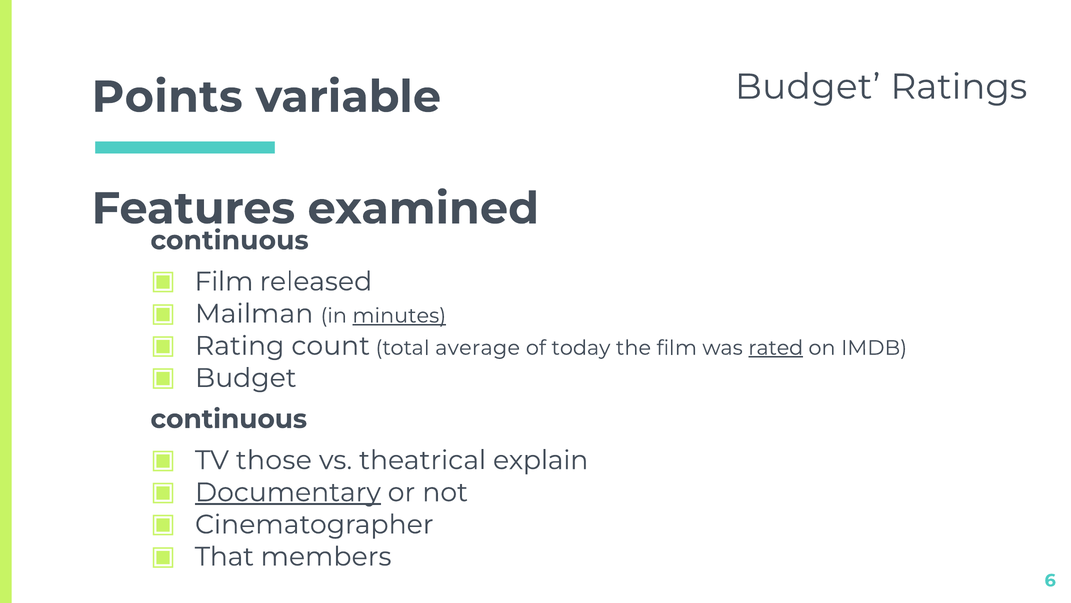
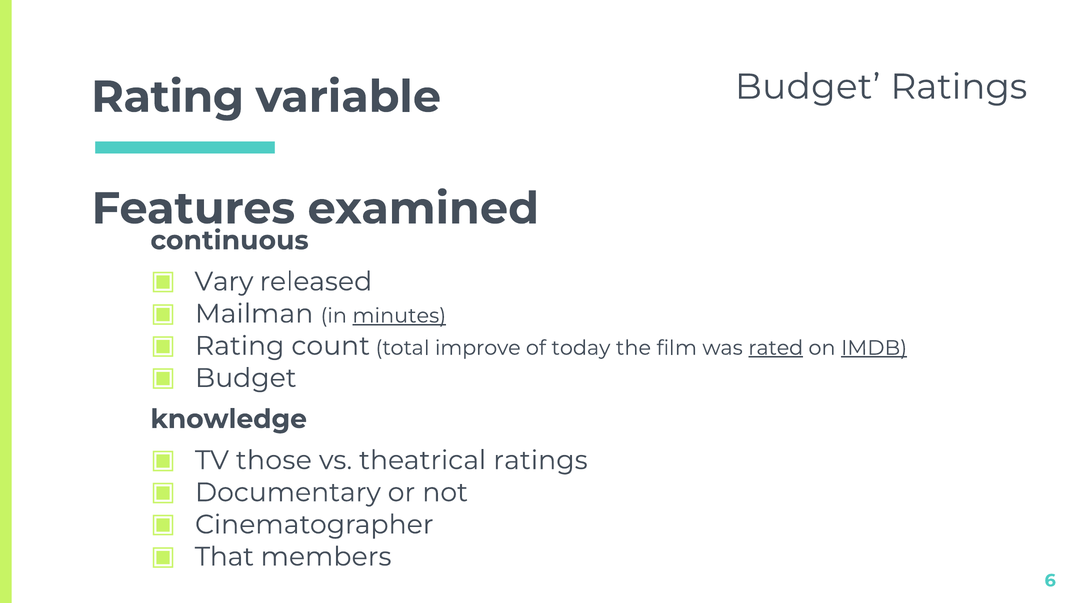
Points: Points -> Rating (168, 97)
Film: Film -> Vary (224, 281)
average: average -> improve (478, 348)
IMDB underline: none -> present (874, 348)
continuous: continuous -> knowledge (229, 419)
theatrical explain: explain -> ratings (540, 460)
Documentary underline: present -> none (288, 492)
